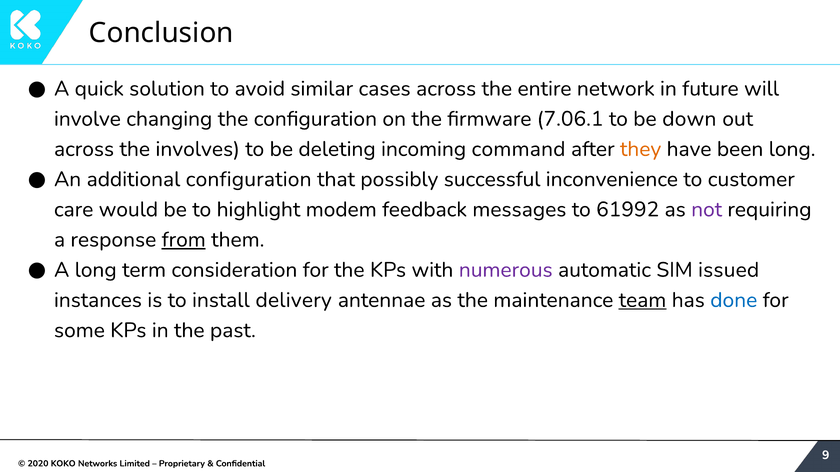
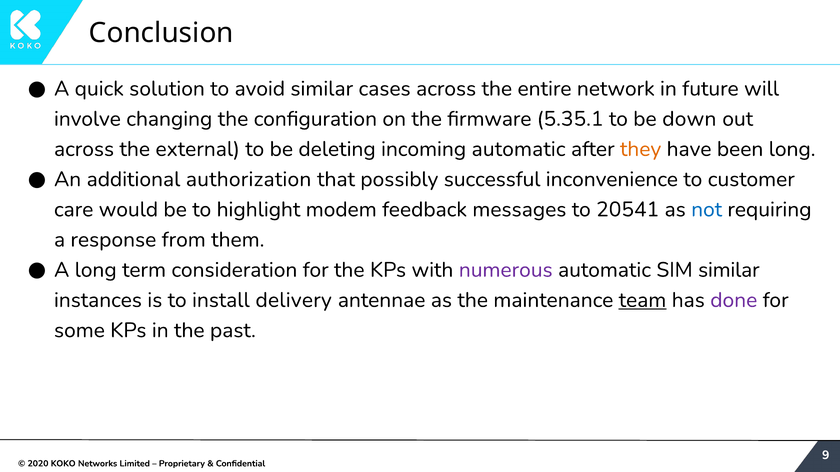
7.06.1: 7.06.1 -> 5.35.1 (570, 119)
involves: involves -> external (198, 149)
incoming command: command -> automatic (519, 149)
additional configuration: configuration -> authorization (249, 179)
61992: 61992 -> 20541 (628, 210)
not colour: purple -> blue (707, 210)
from underline: present -> none (184, 240)
SIM issued: issued -> similar (729, 270)
done colour: blue -> purple (734, 300)
